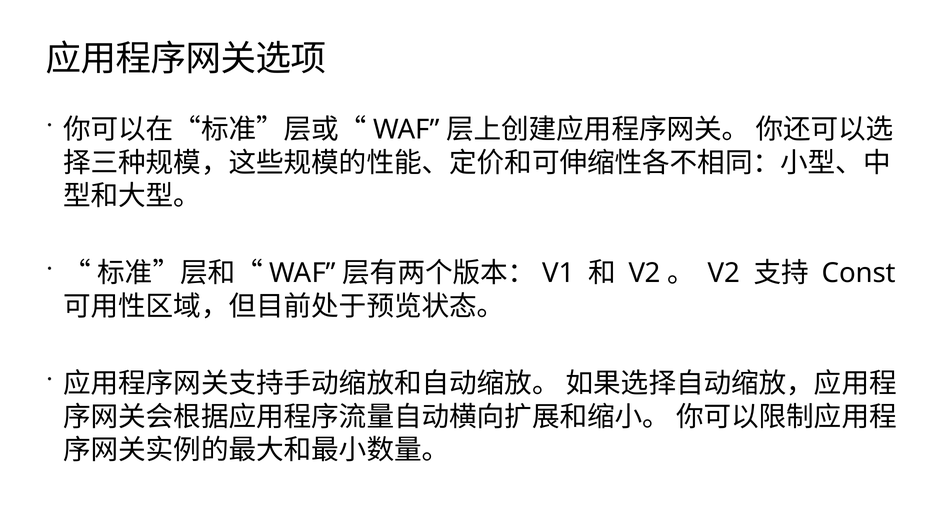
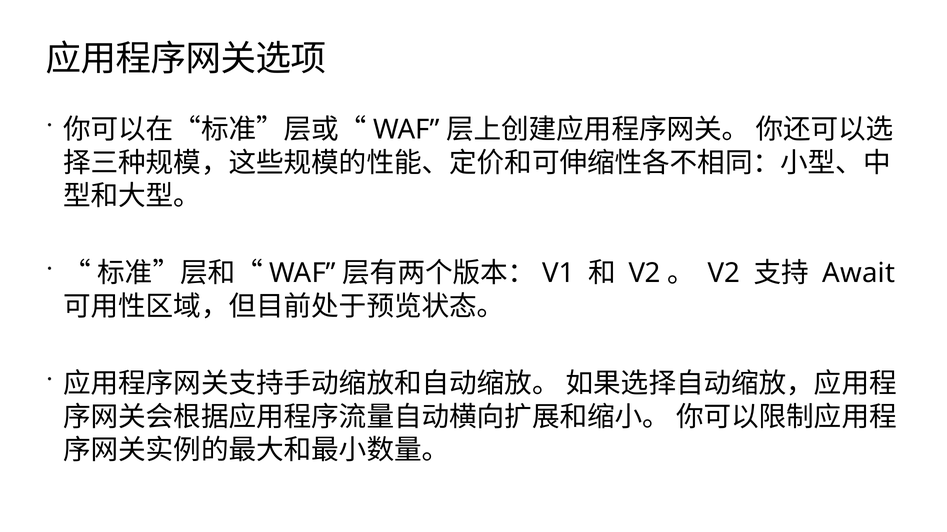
Const: Const -> Await (859, 274)
